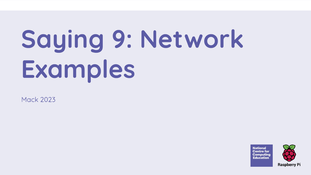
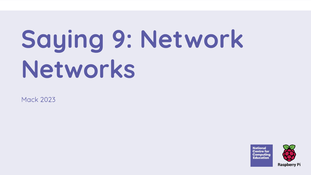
Examples: Examples -> Networks (78, 70)
